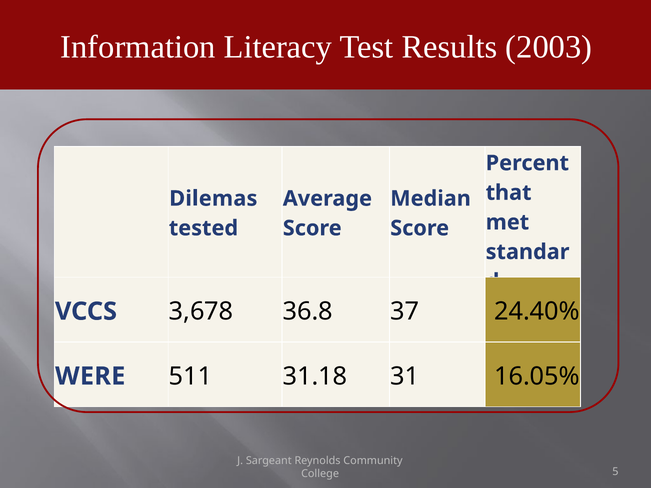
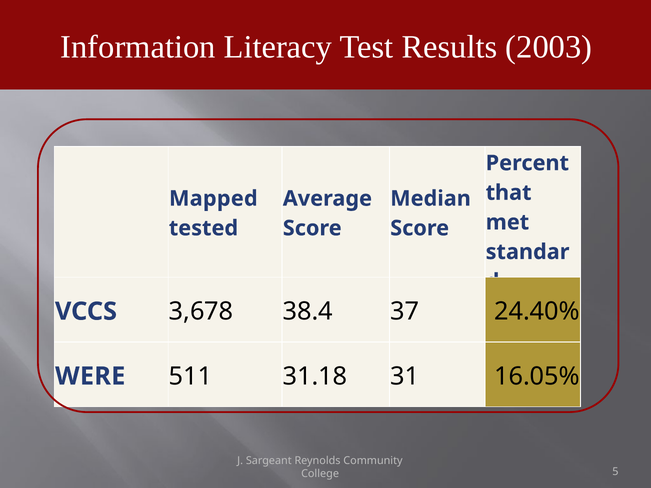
Dilemas: Dilemas -> Mapped (213, 199)
36.8: 36.8 -> 38.4 (308, 312)
